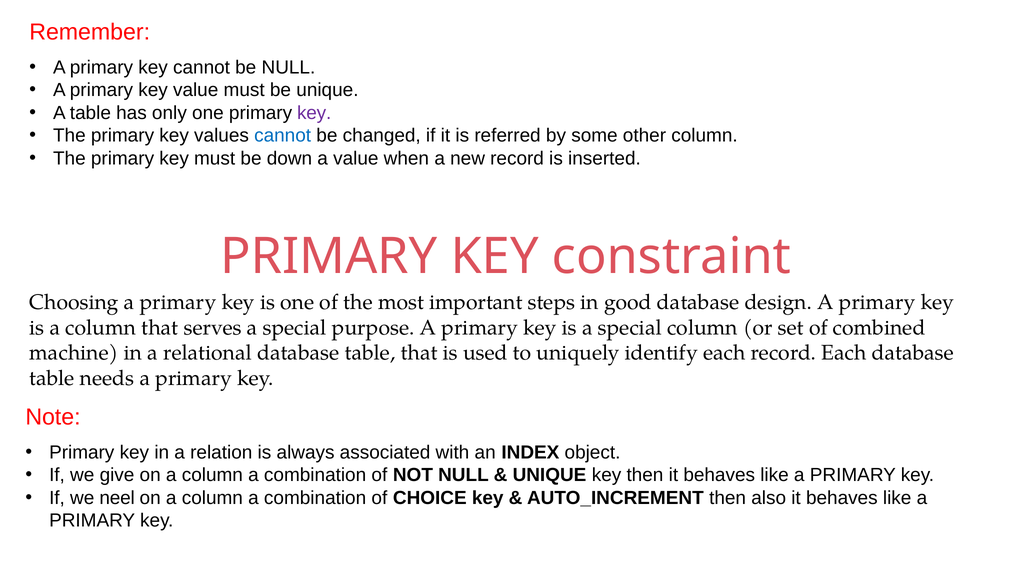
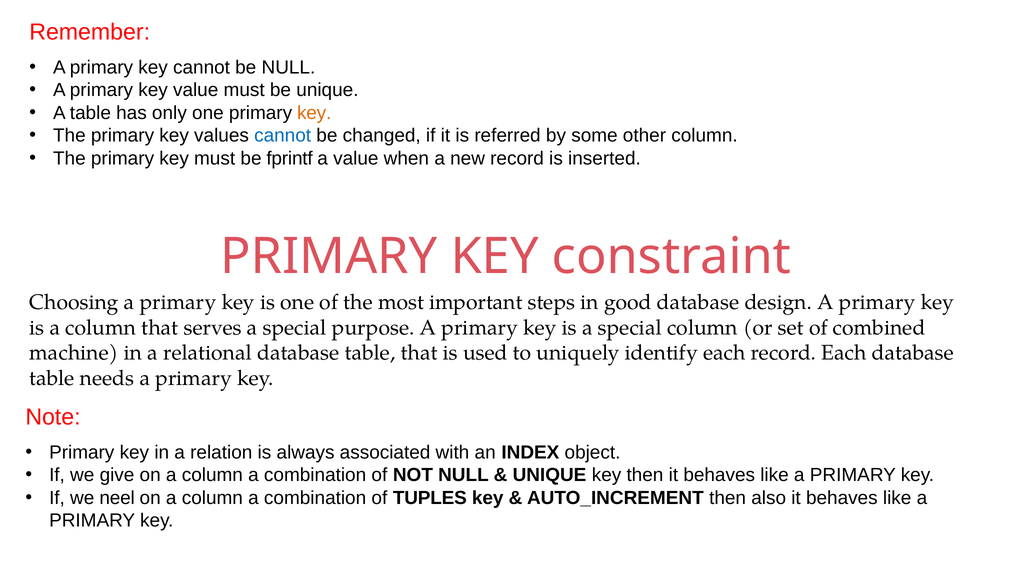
key colour: purple -> orange (314, 113)
down: down -> fprintf (290, 158)
CHOICE: CHOICE -> TUPLES (430, 498)
